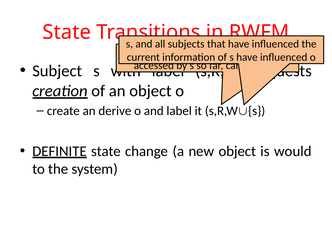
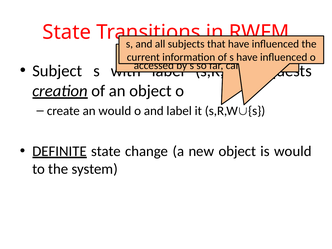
an derive: derive -> would (115, 111)
